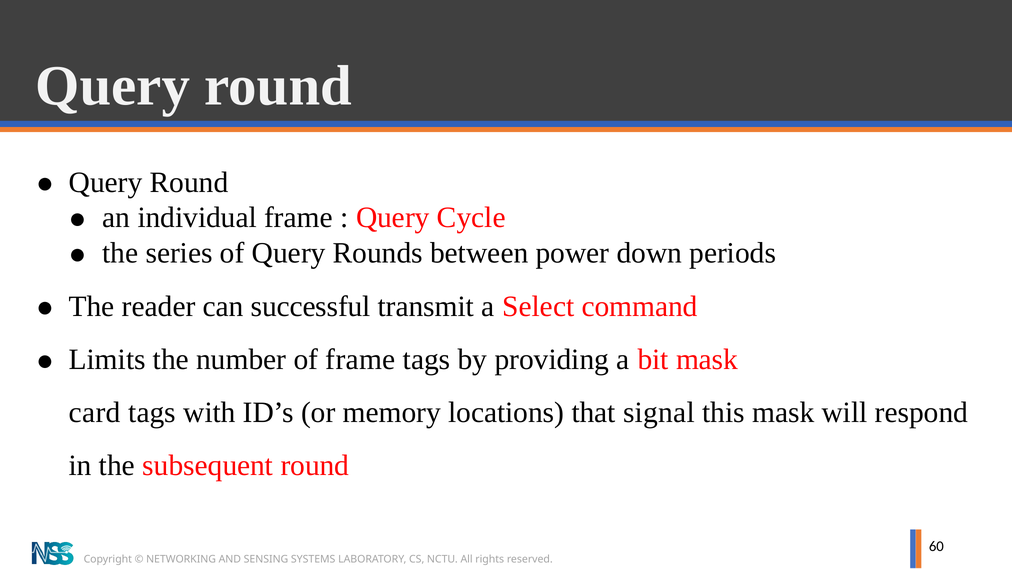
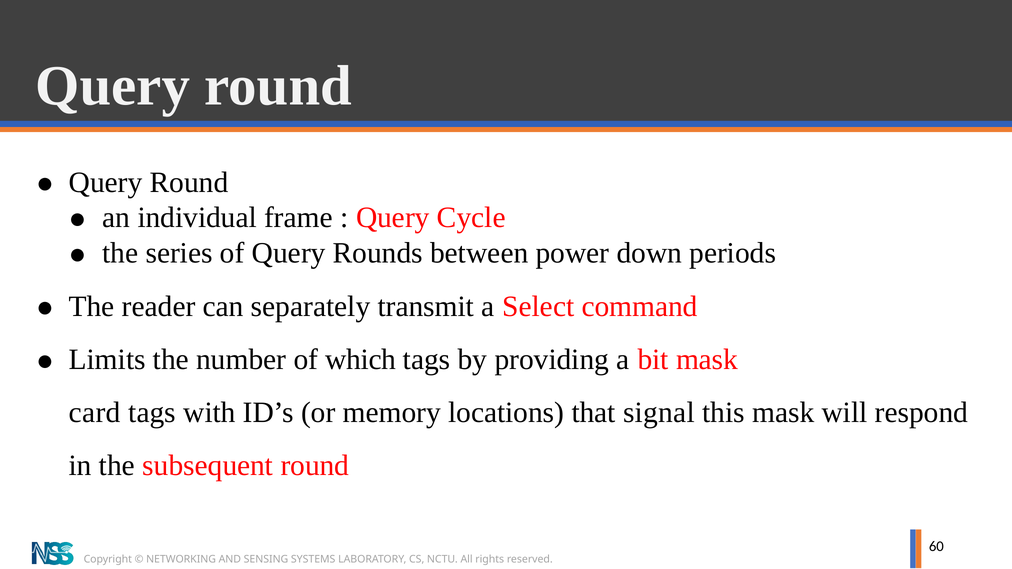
successful: successful -> separately (311, 306)
of frame: frame -> which (361, 360)
